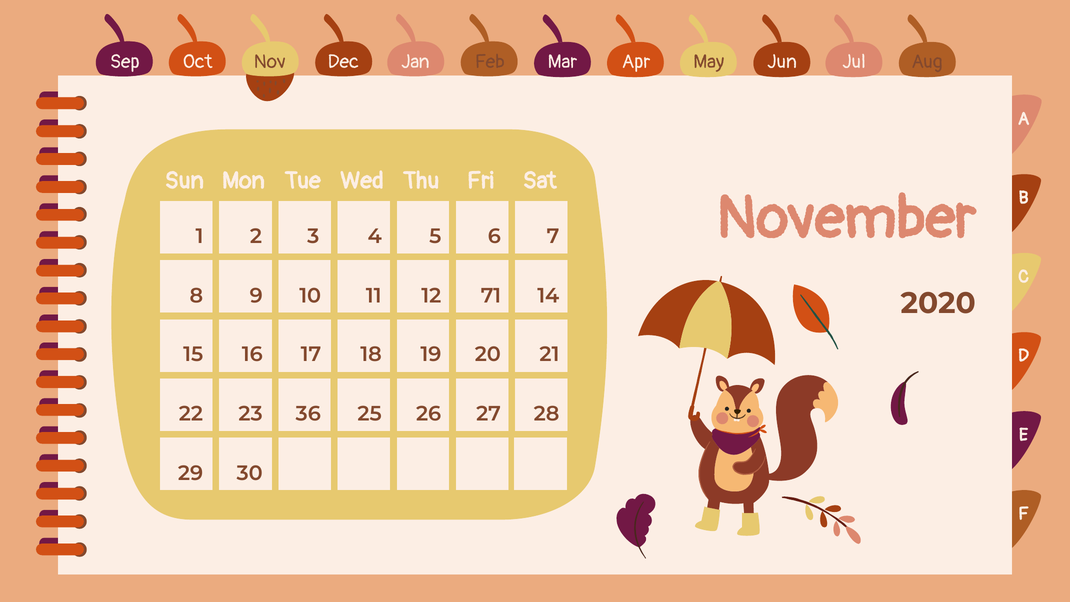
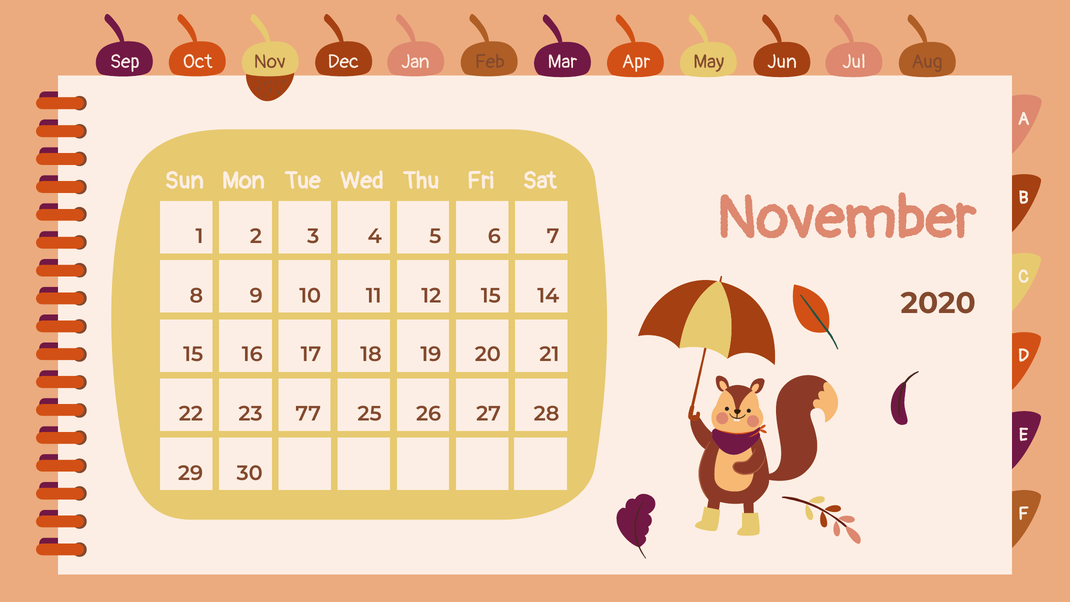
12 71: 71 -> 15 (491, 296)
36: 36 -> 77 (308, 414)
